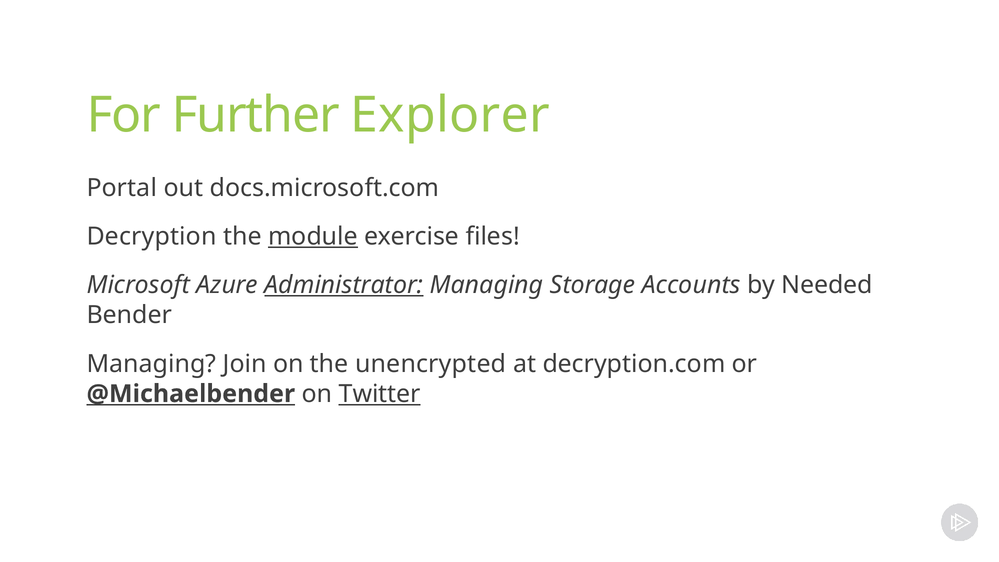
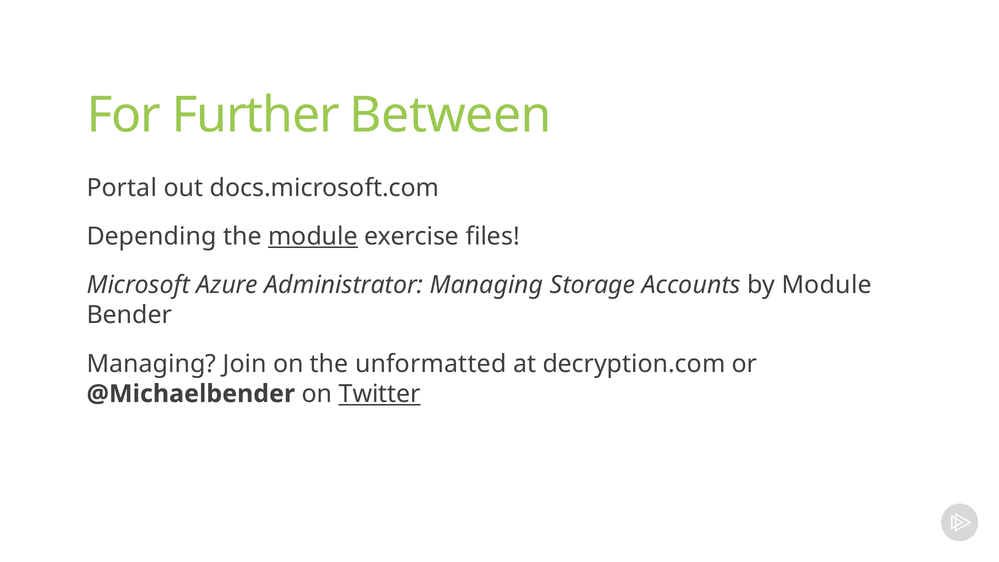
Explorer: Explorer -> Between (451, 115)
Decryption: Decryption -> Depending (152, 236)
Administrator underline: present -> none (344, 285)
by Needed: Needed -> Module (827, 285)
unencrypted: unencrypted -> unformatted (431, 364)
@Michaelbender underline: present -> none (191, 394)
